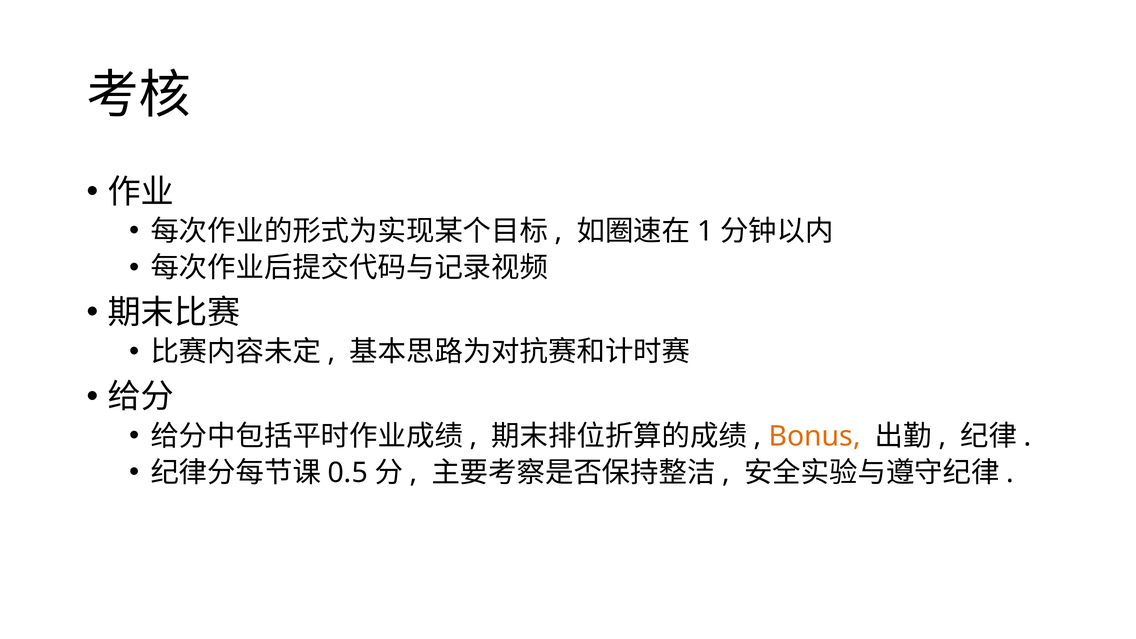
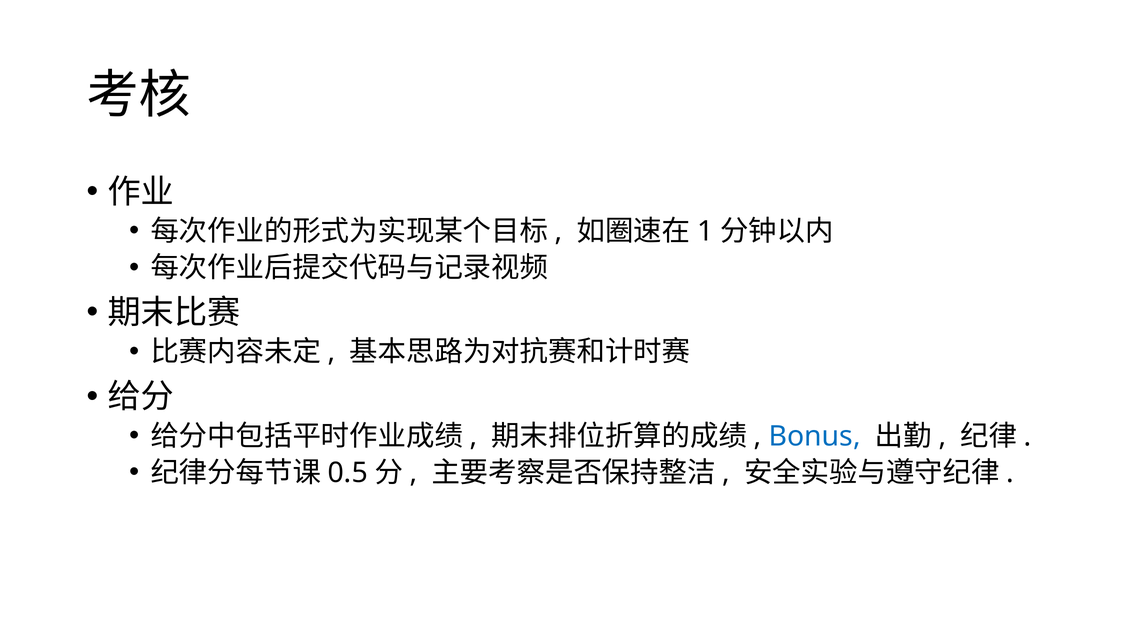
Bonus colour: orange -> blue (815, 436)
